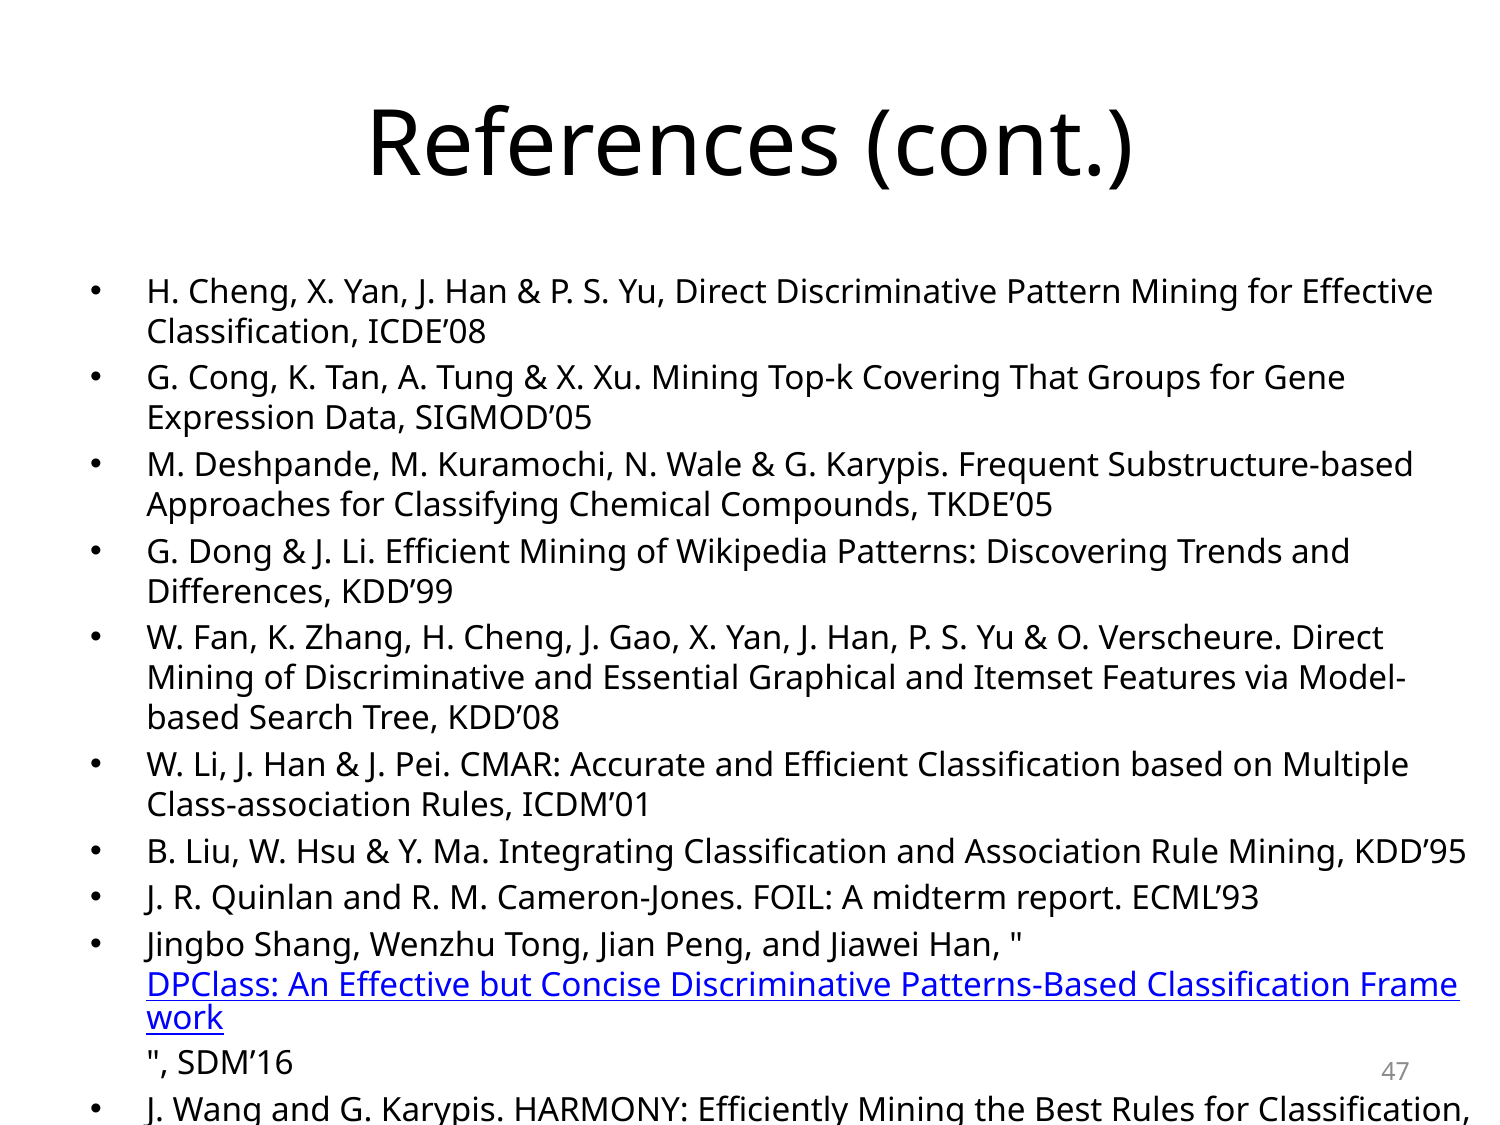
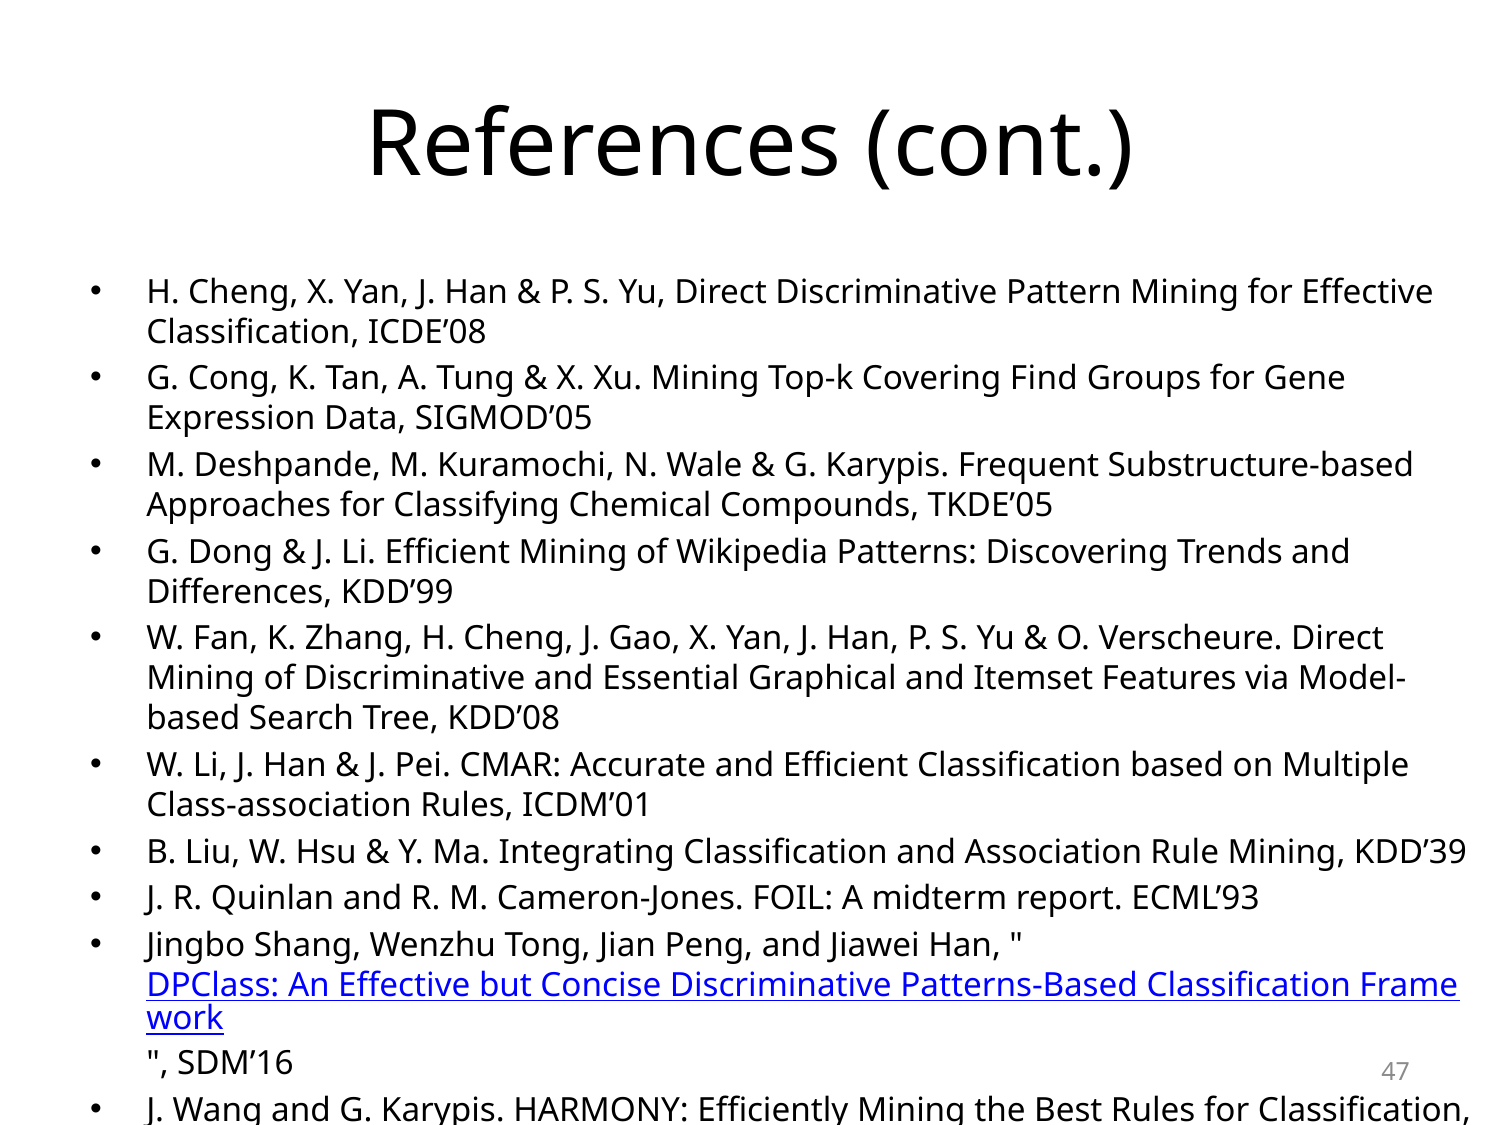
That: That -> Find (1044, 379)
KDD’95: KDD’95 -> KDD’39 (1410, 852)
